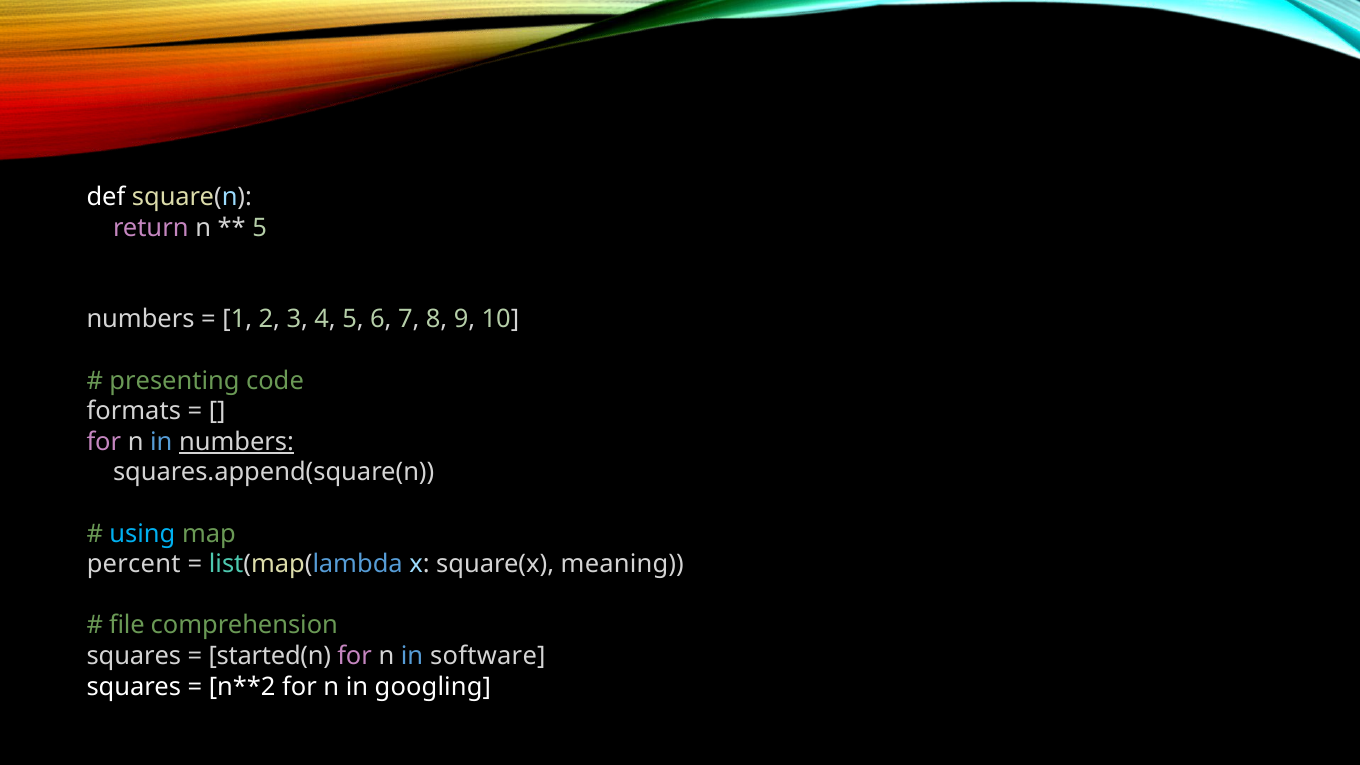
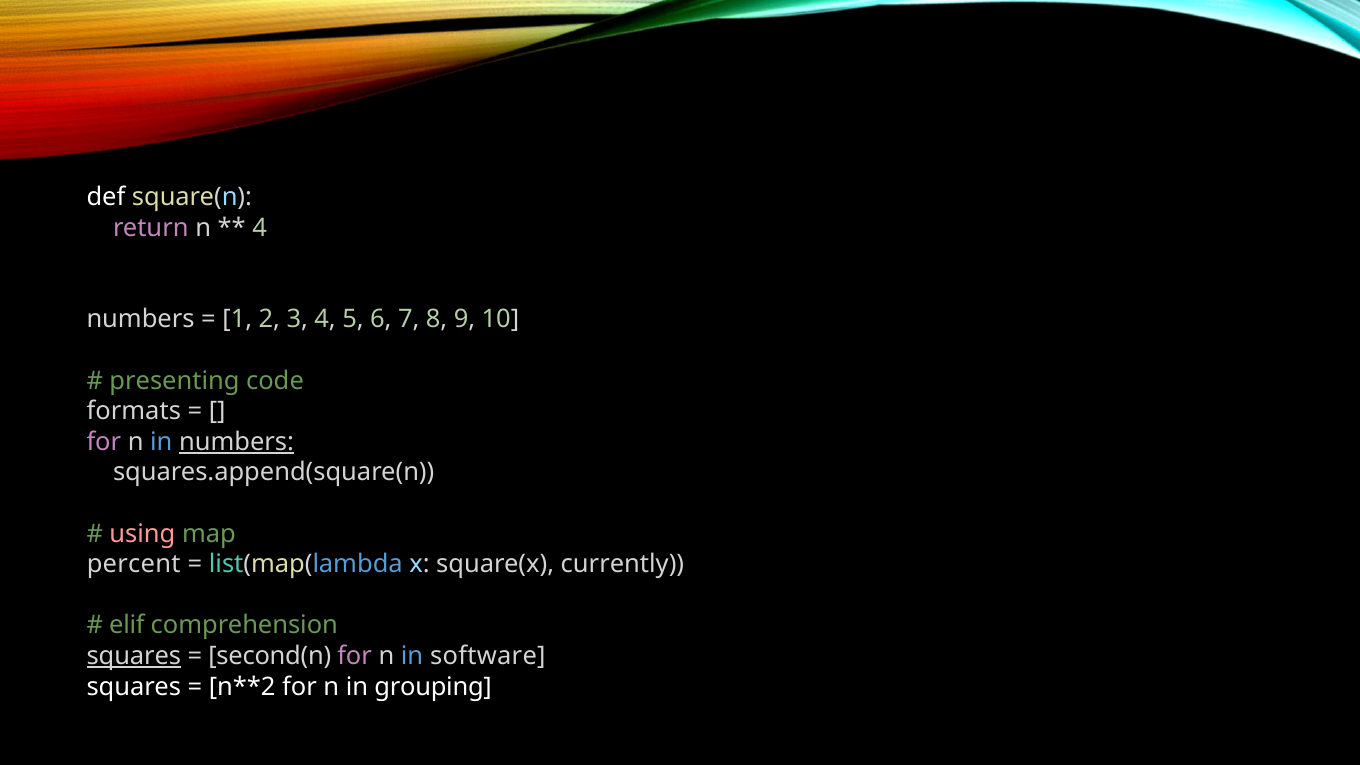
5: 5 -> 4 (260, 228)
using colour: light blue -> pink (142, 534)
meaning: meaning -> currently (622, 564)
file: file -> elif (127, 626)
squares underline: none -> present (134, 656)
started(n: started(n -> second(n (270, 656)
googling: googling -> grouping (433, 687)
